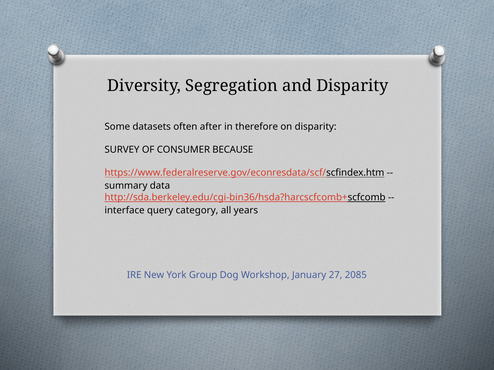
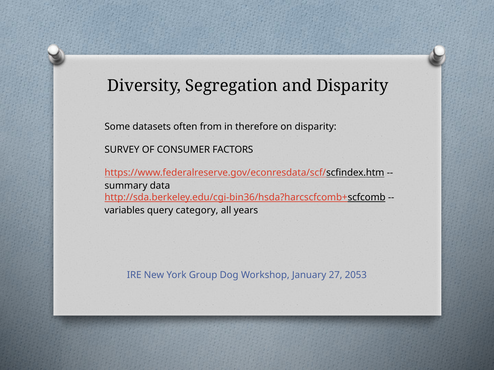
after: after -> from (211, 127)
BECAUSE: BECAUSE -> FACTORS (233, 150)
interface: interface -> variables (125, 211)
2085: 2085 -> 2053 (356, 275)
